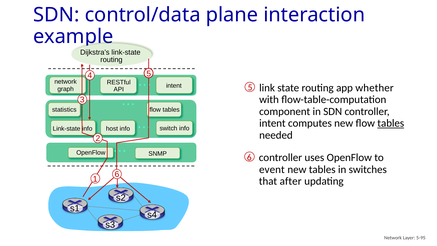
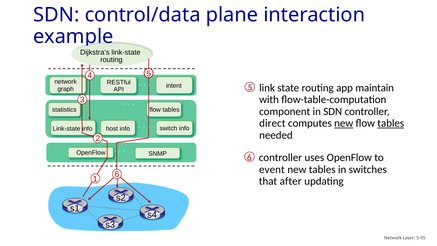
whether: whether -> maintain (375, 88)
intent: intent -> direct (272, 123)
new underline: none -> present (344, 123)
